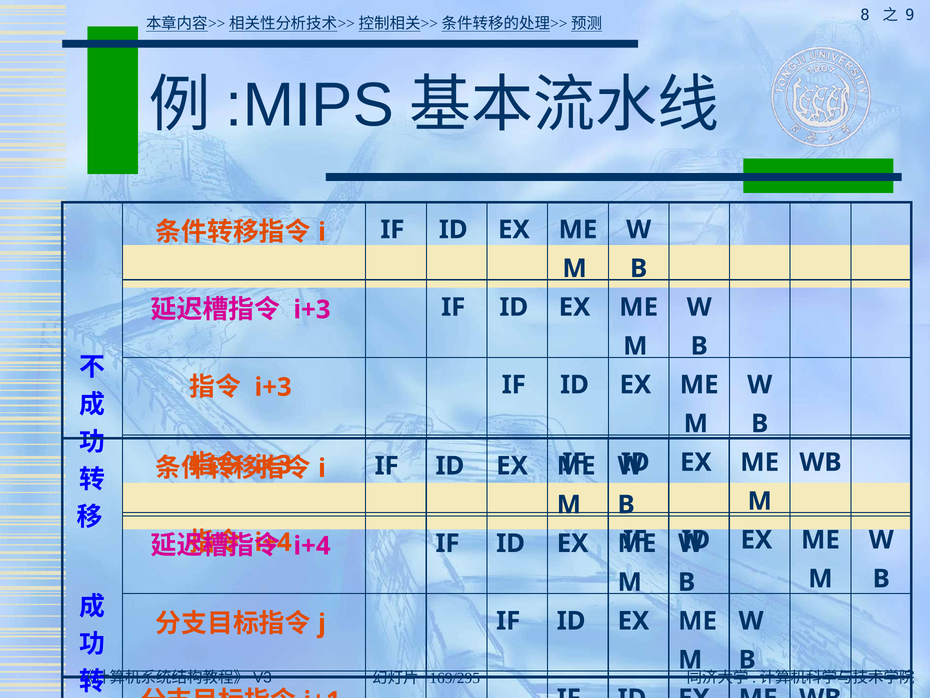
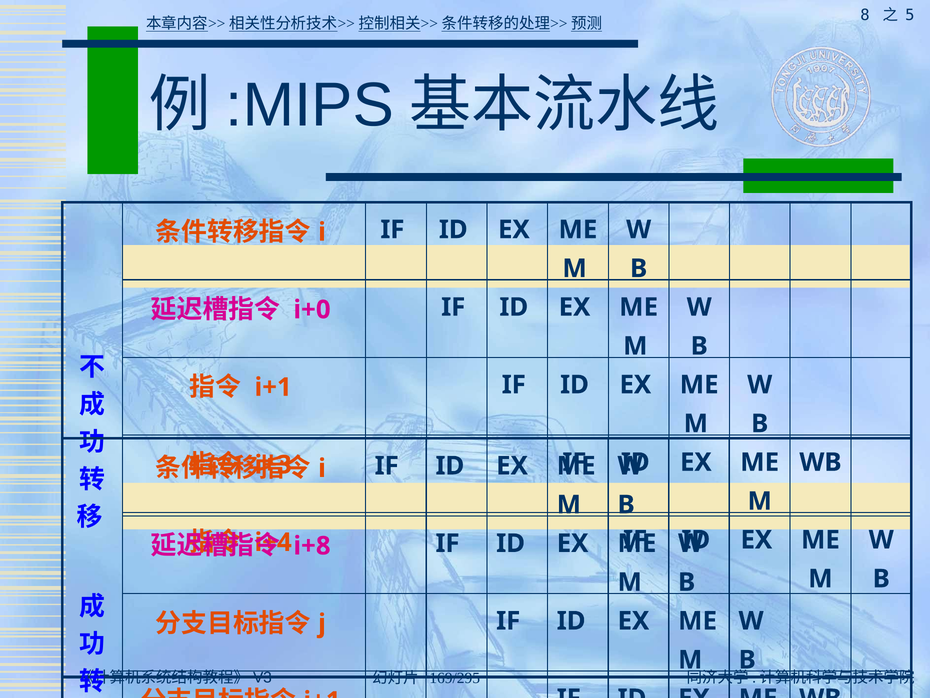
9: 9 -> 5 (910, 15)
i+3: i+3 -> i+0 (312, 309)
i+3: i+3 -> i+1 (273, 387)
i+4: i+4 -> i+8 (312, 546)
